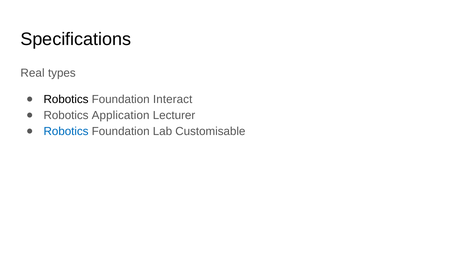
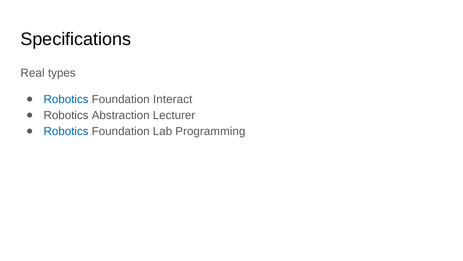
Robotics colour: black -> blue (66, 99)
Application: Application -> Abstraction (121, 115)
Customisable: Customisable -> Programming (210, 131)
